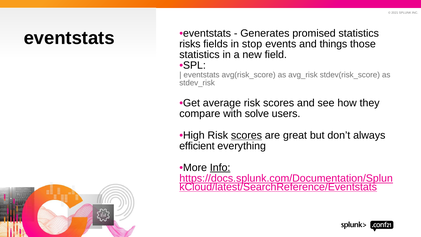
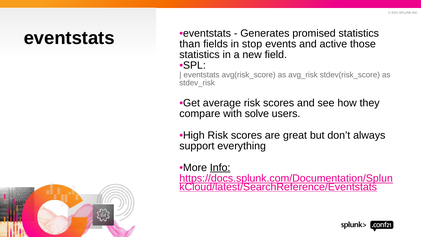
risks: risks -> than (190, 44)
things: things -> active (333, 44)
scores underline: present -> none (246, 135)
efficient: efficient -> support (197, 146)
